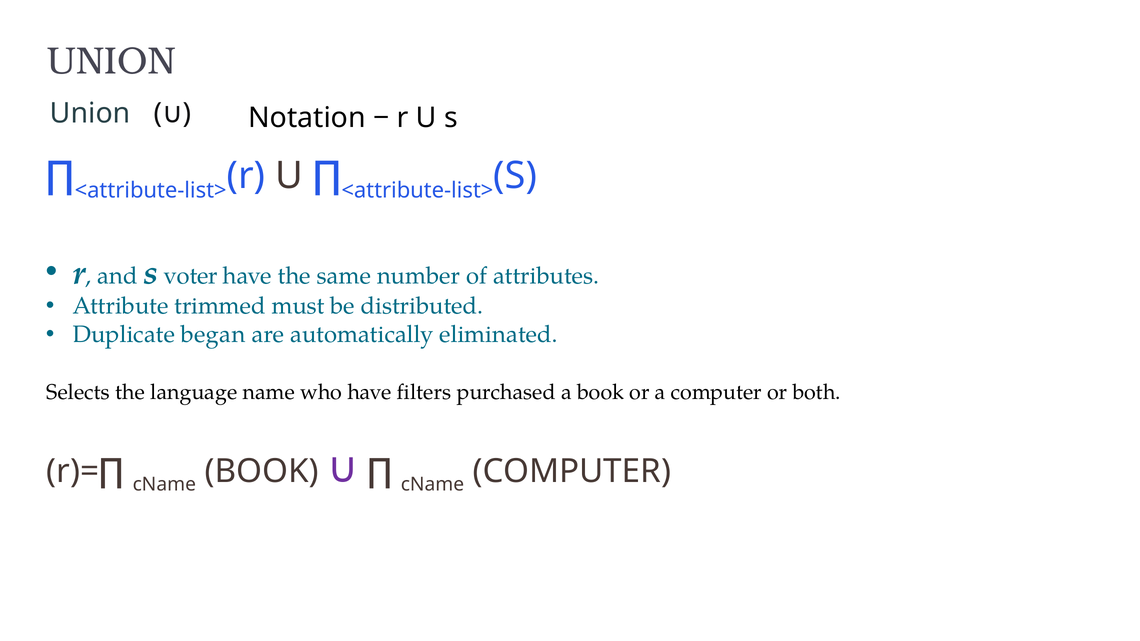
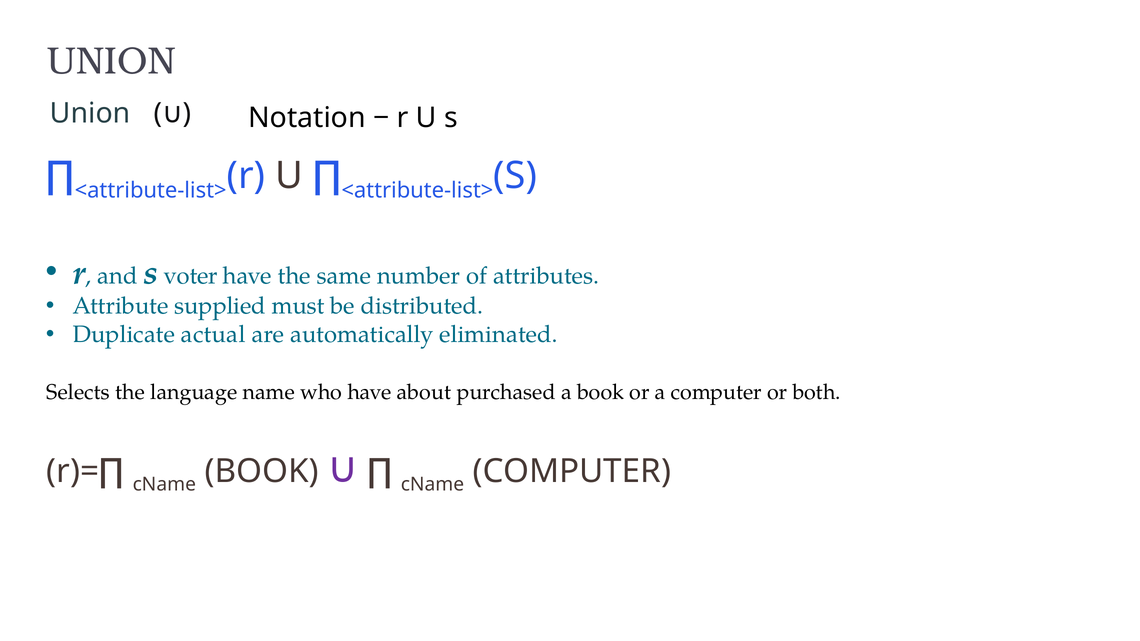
trimmed: trimmed -> supplied (220, 306)
began: began -> actual (213, 335)
filters: filters -> about (424, 392)
